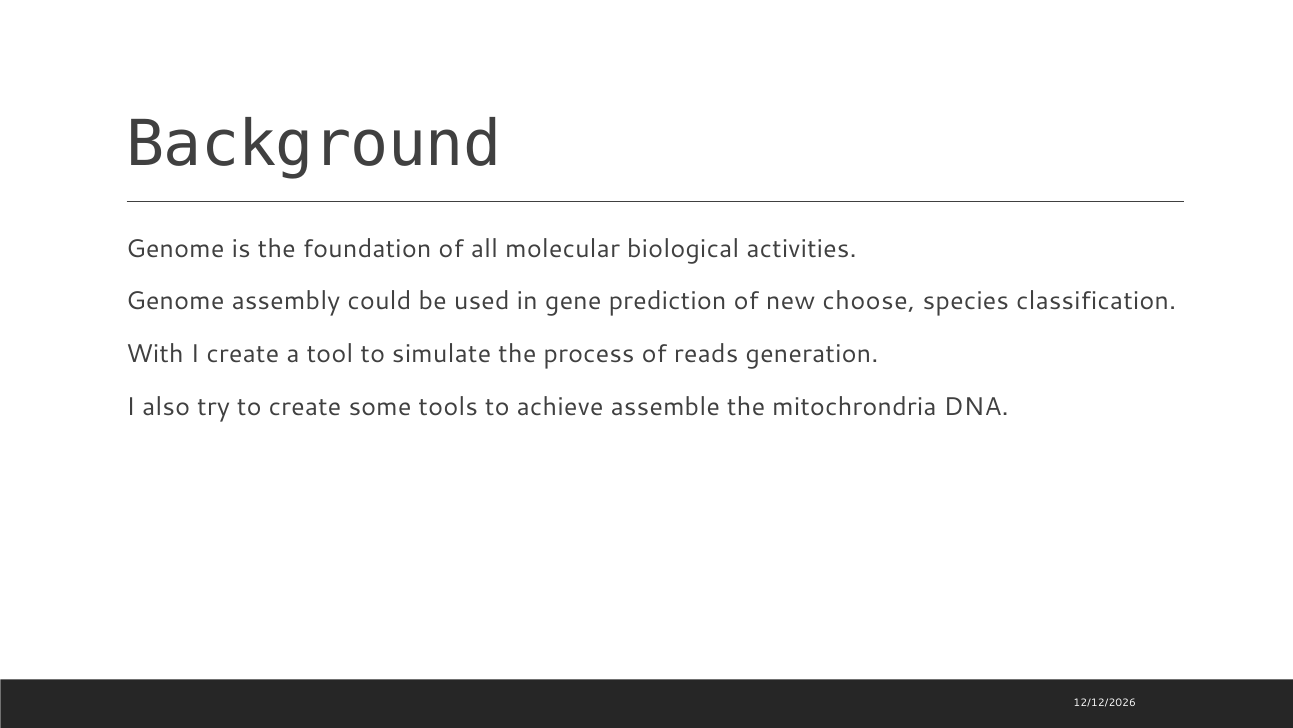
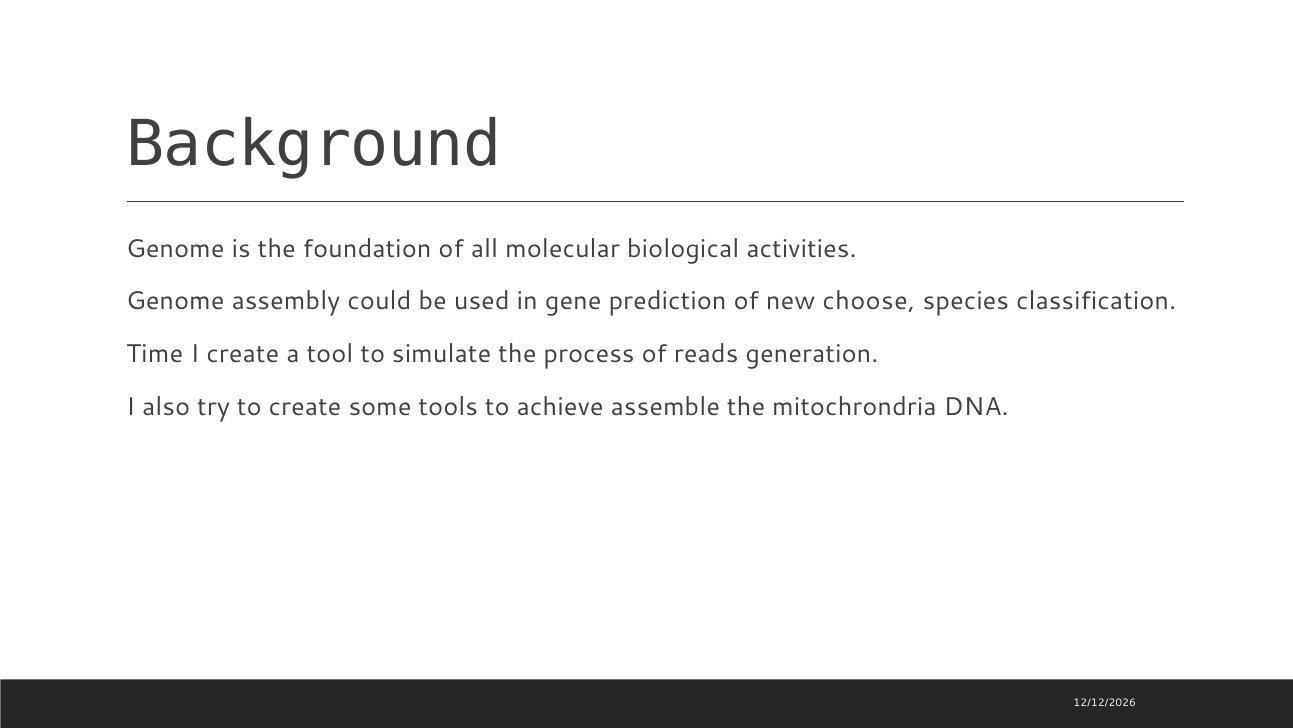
With: With -> Time (155, 354)
